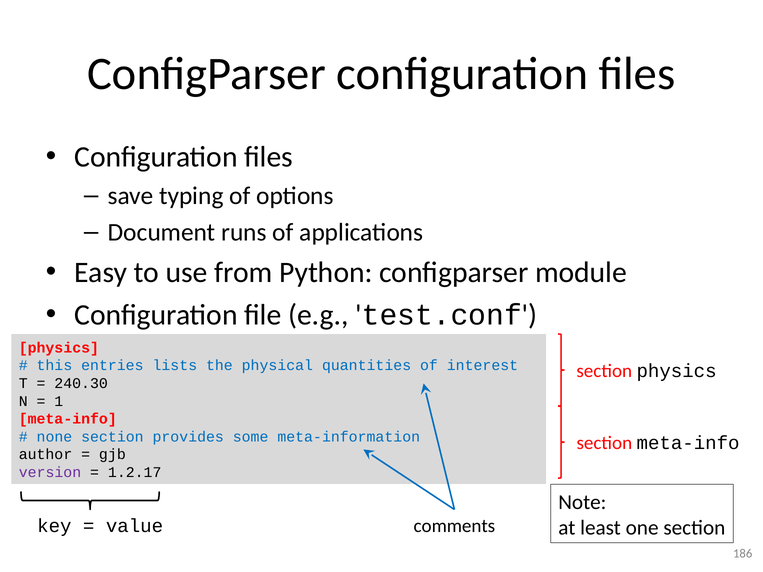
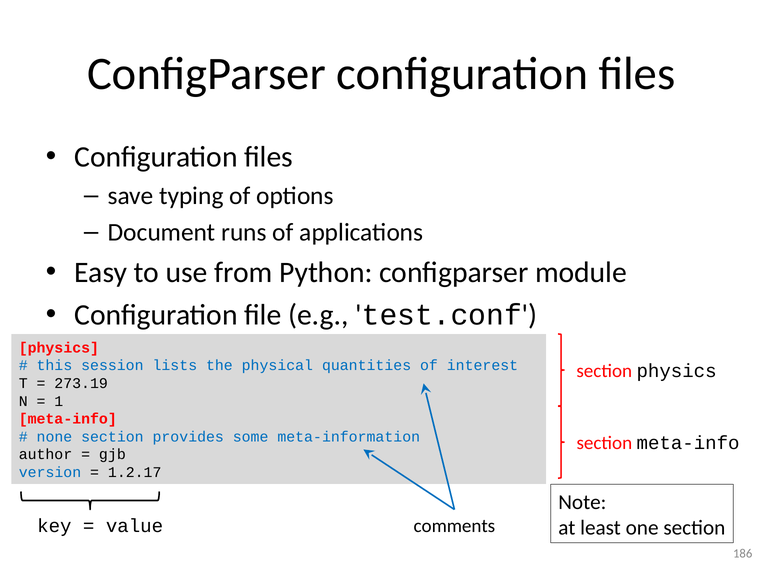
entries: entries -> session (112, 366)
240.30: 240.30 -> 273.19 (81, 383)
version colour: purple -> blue (50, 473)
